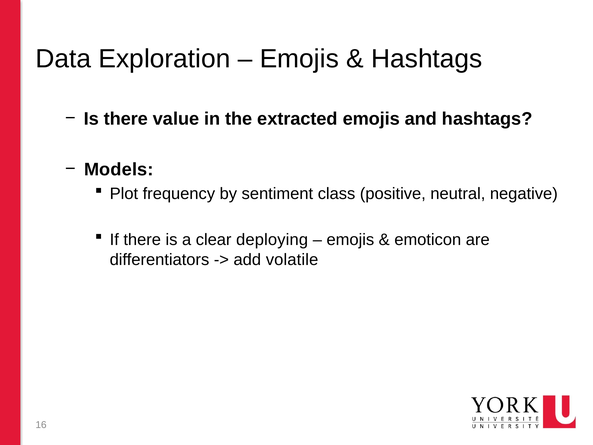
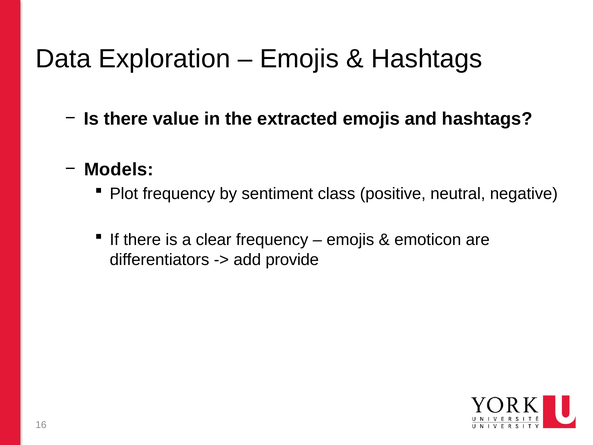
clear deploying: deploying -> frequency (272, 240)
volatile: volatile -> provide (292, 259)
